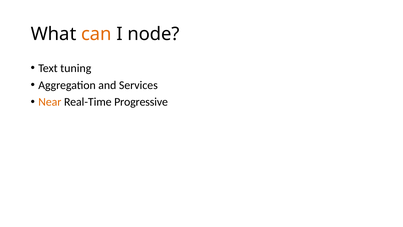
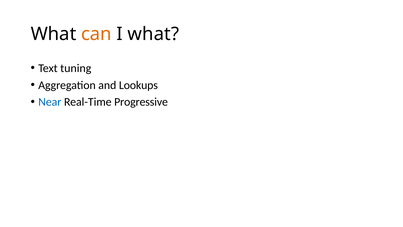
I node: node -> what (153, 34)
Services: Services -> Lookups (138, 85)
Near colour: orange -> blue (50, 102)
